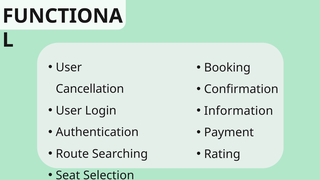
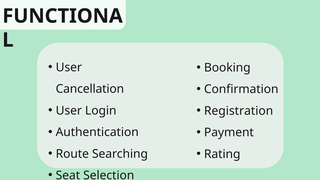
Information: Information -> Registration (239, 111)
